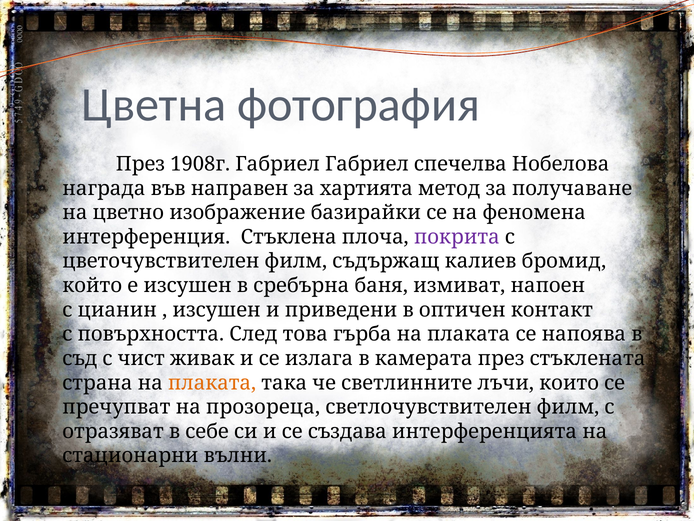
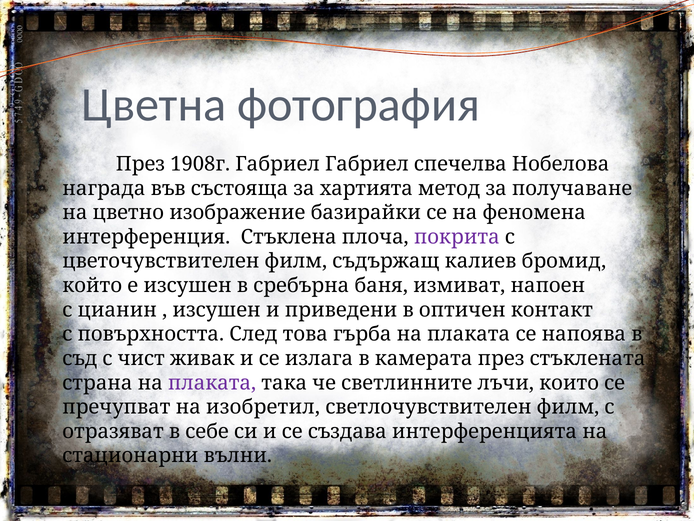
направен: направен -> състояща (239, 188)
плаката colour: orange -> purple (212, 382)
прозореца: прозореца -> изобретил (263, 407)
